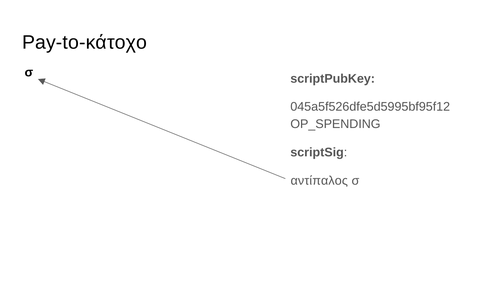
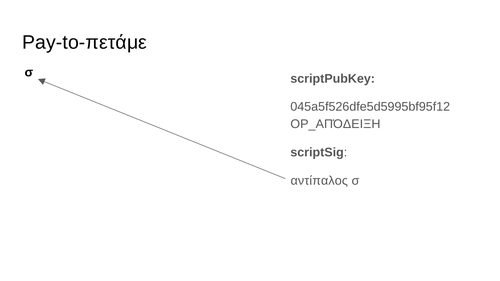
Pay-to-κάτοχο: Pay-to-κάτοχο -> Pay-to-πετάμε (85, 42)
OP_SPENDING: OP_SPENDING -> OP_ΑΠΌΔΕΙΞΗ (335, 124)
